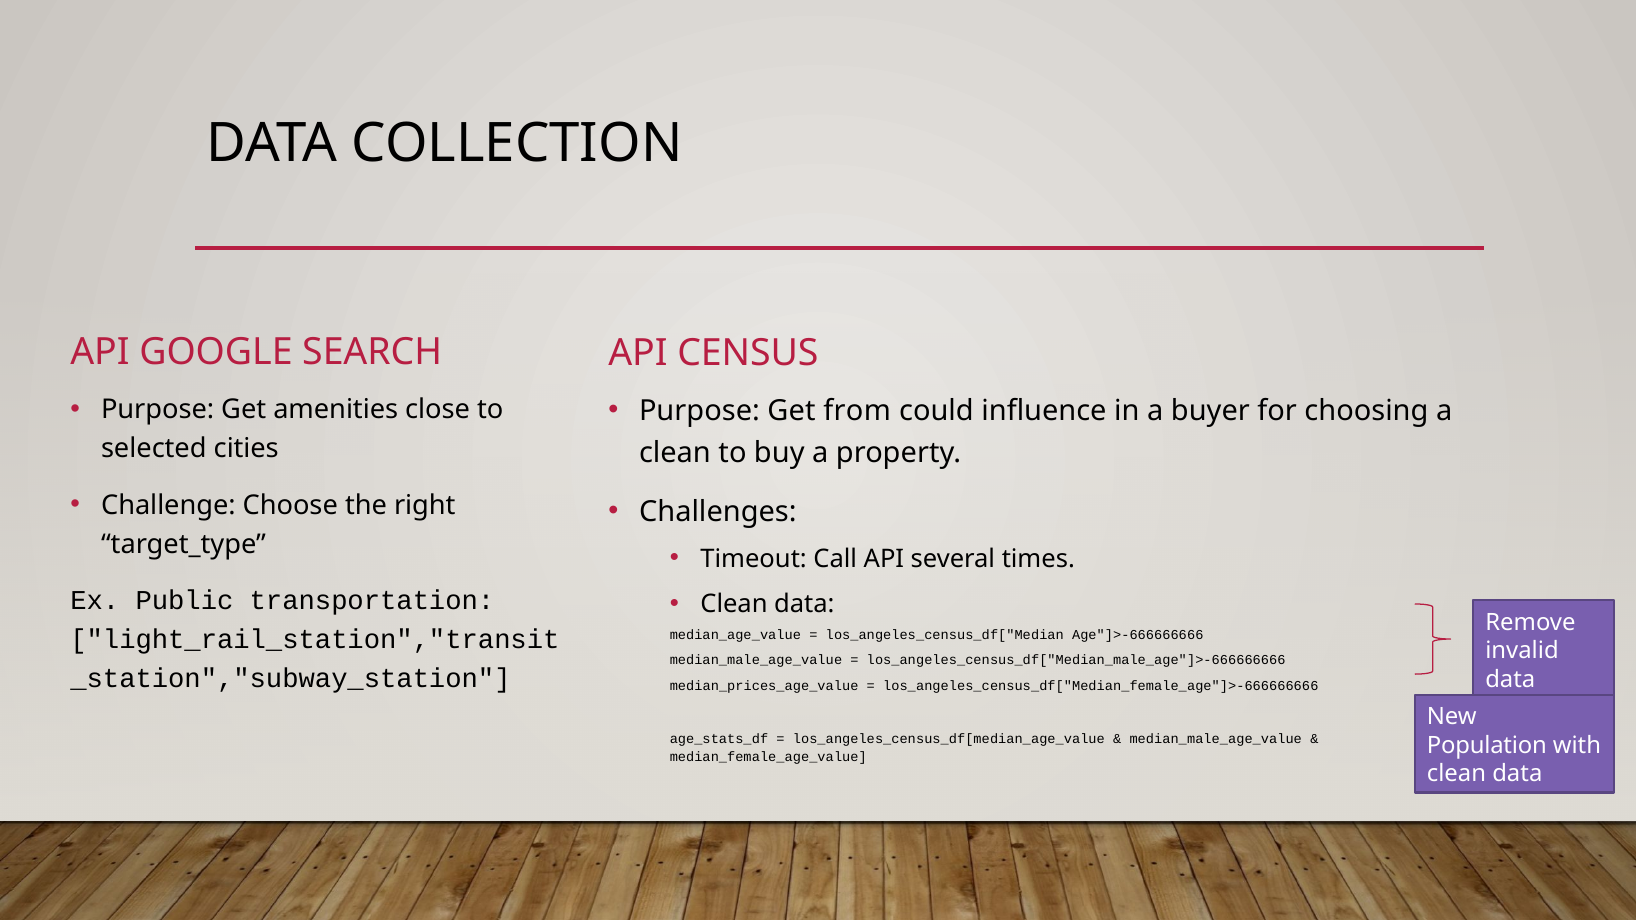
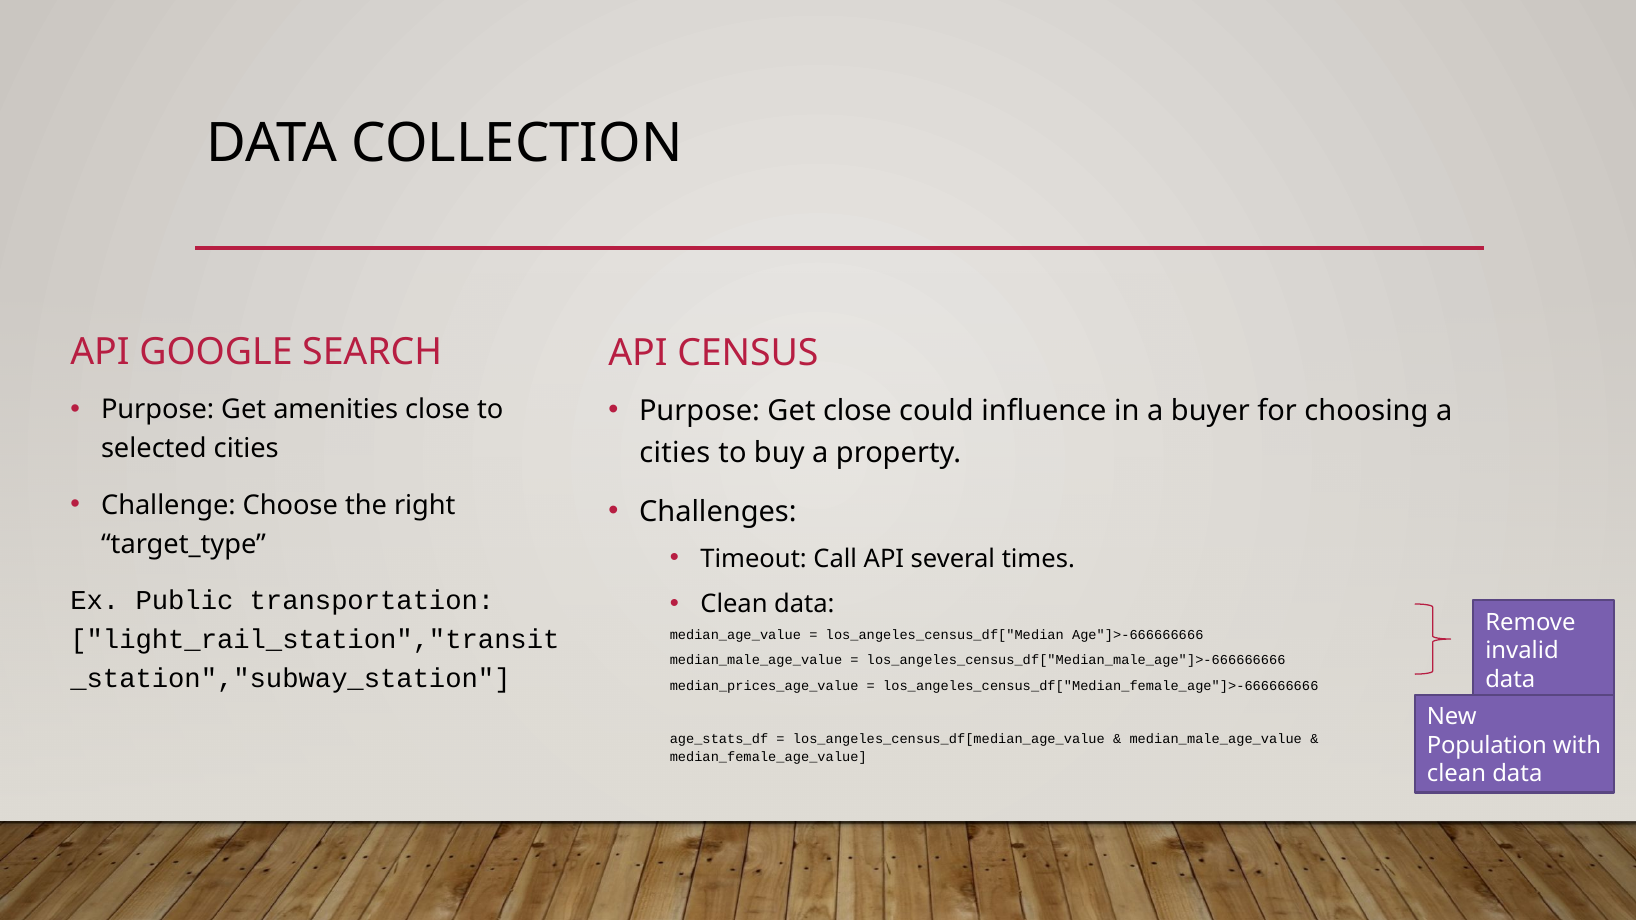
Get from: from -> close (857, 411)
clean: clean -> cities (675, 453)
